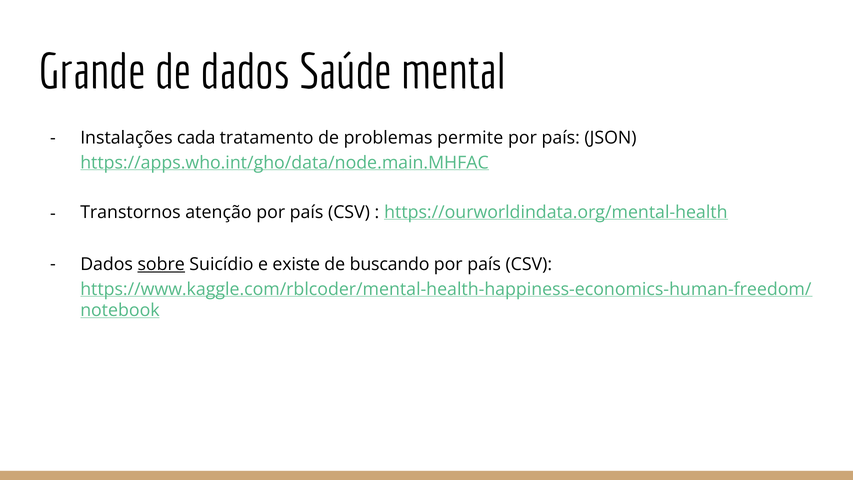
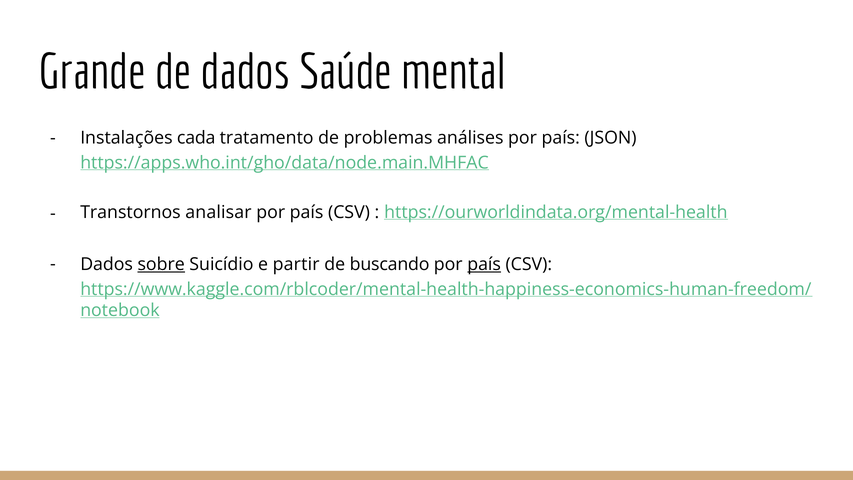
permite: permite -> análises (470, 138)
atenção: atenção -> analisar (218, 212)
existe: existe -> partir (296, 264)
país underline: none -> present (484, 264)
